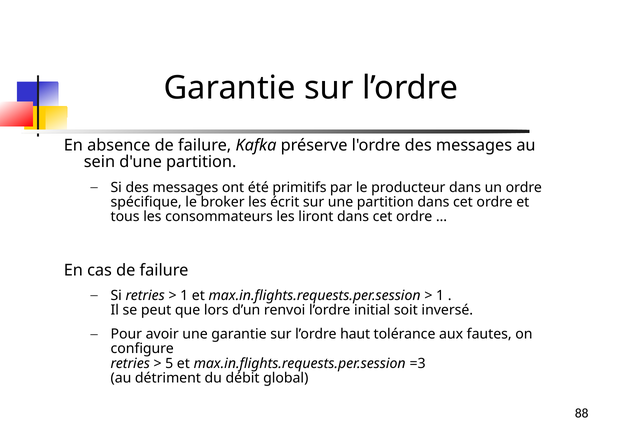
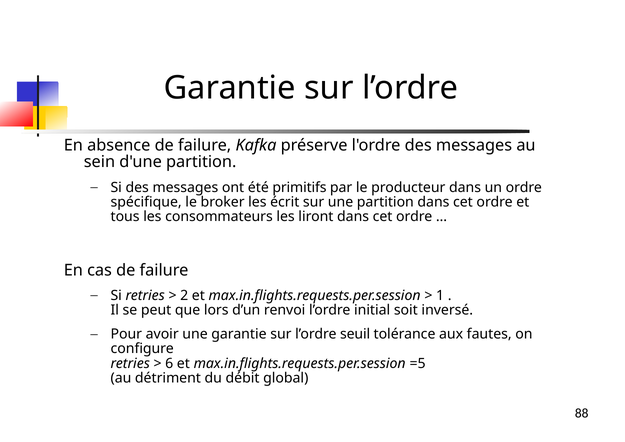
1: 1 -> 2 (184, 295)
haut: haut -> seuil (355, 334)
5: 5 -> 6 (169, 363)
=3: =3 -> =5 (418, 363)
